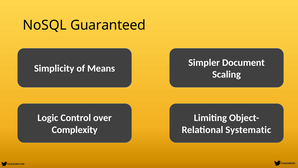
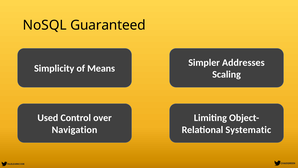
Document: Document -> Addresses (243, 62)
Logic: Logic -> Used (48, 118)
Complexity: Complexity -> Navigation (75, 129)
